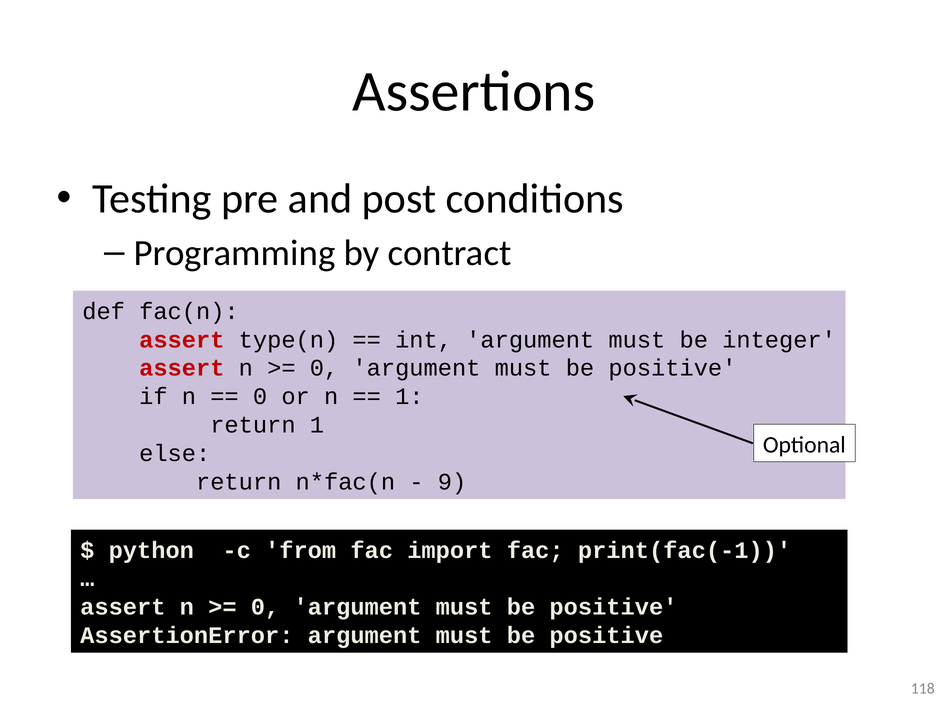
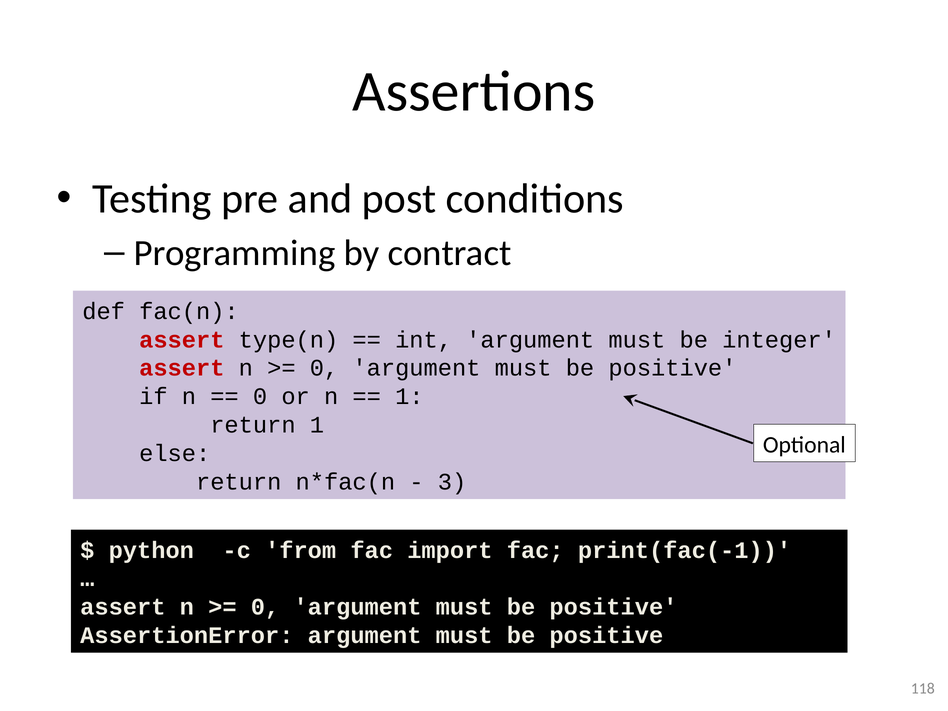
9: 9 -> 3 (452, 482)
